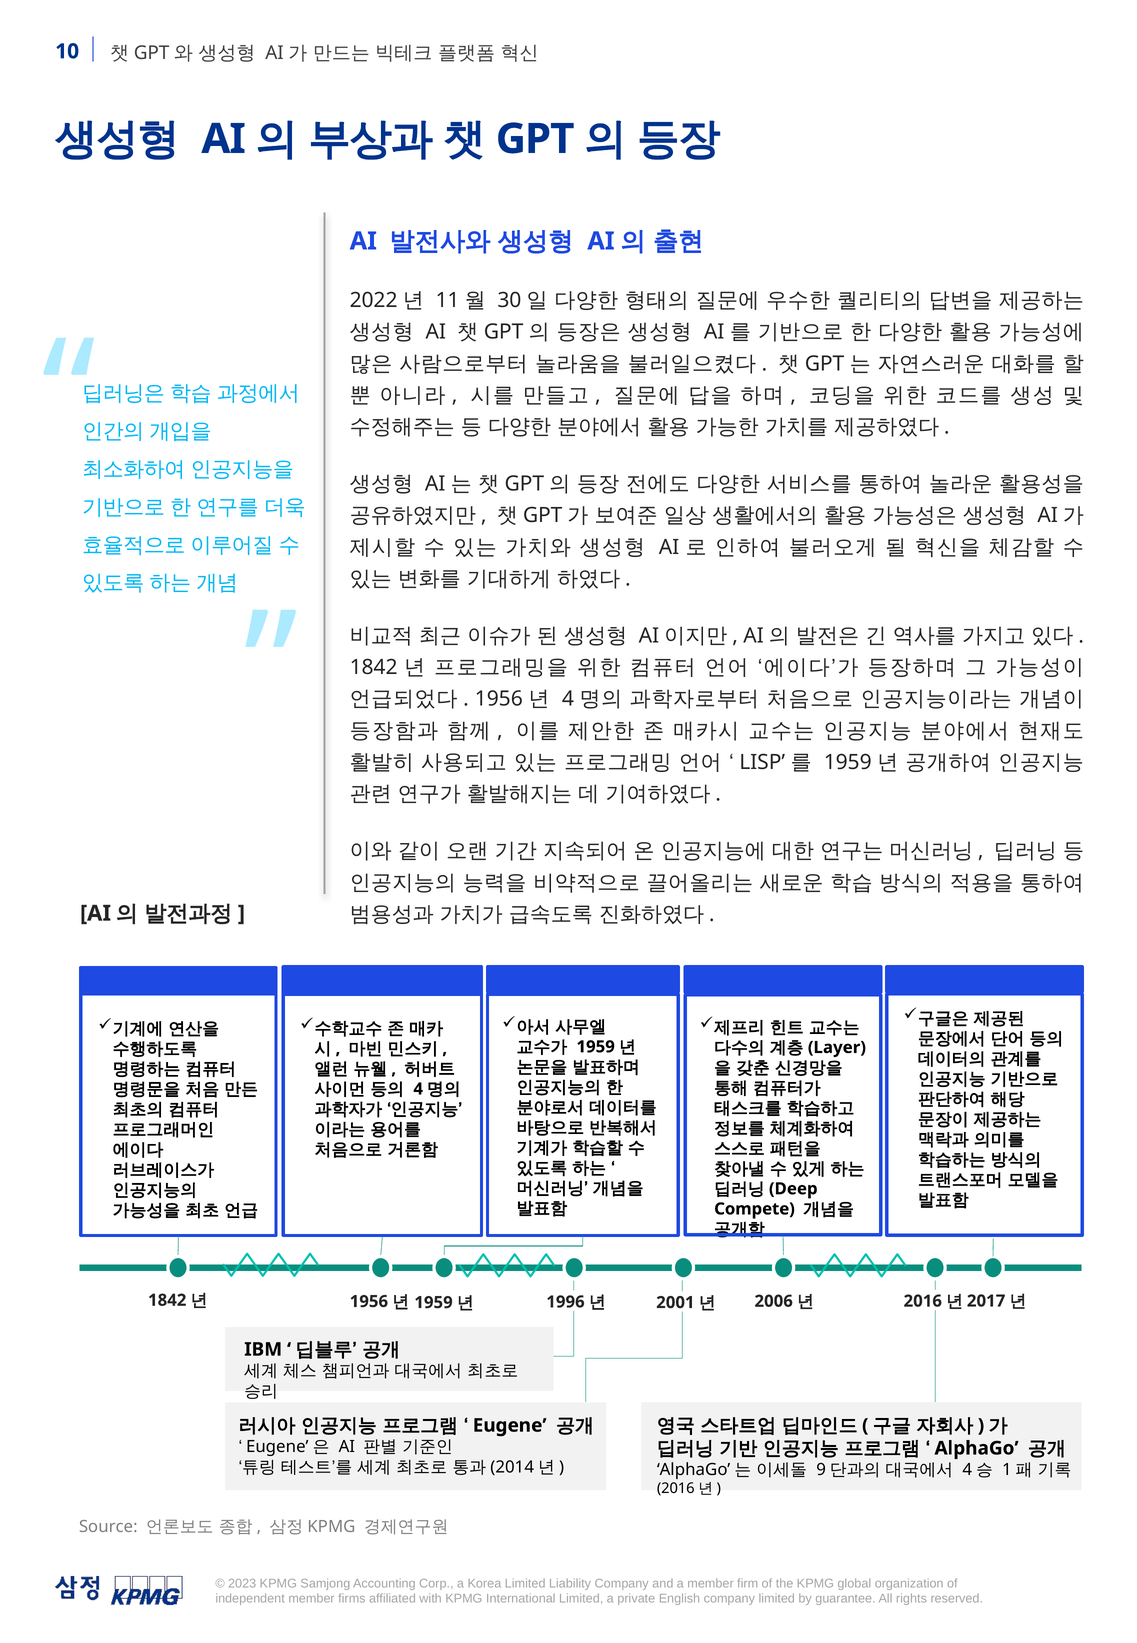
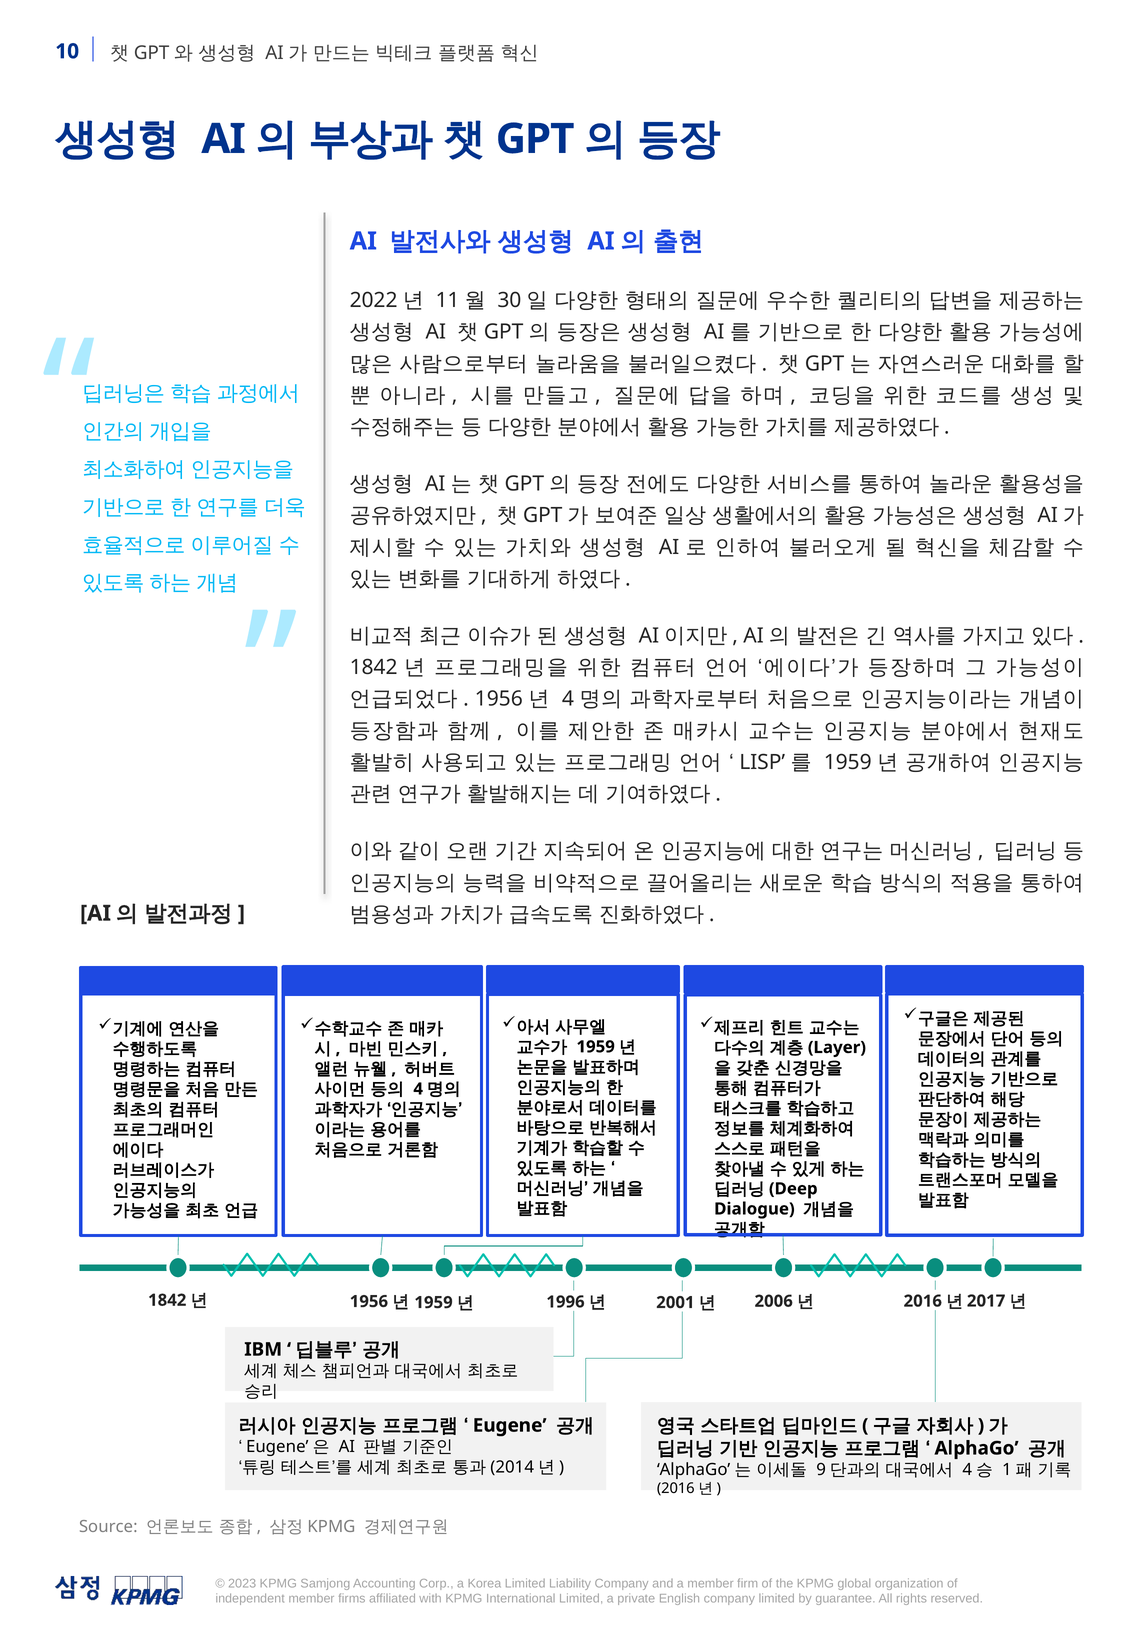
Compete: Compete -> Dialogue (754, 1208)
